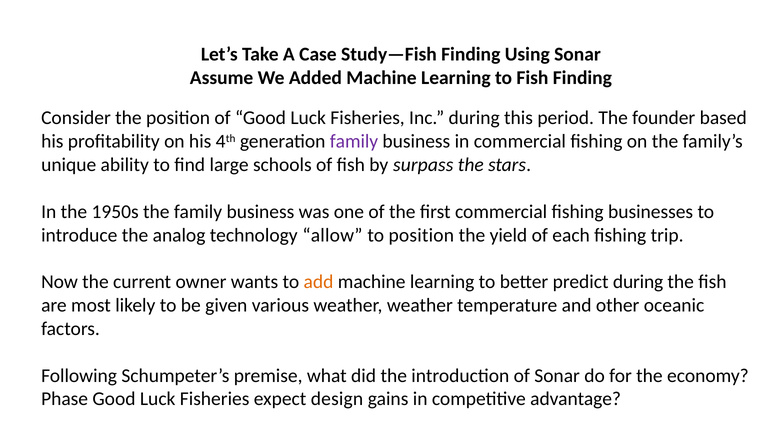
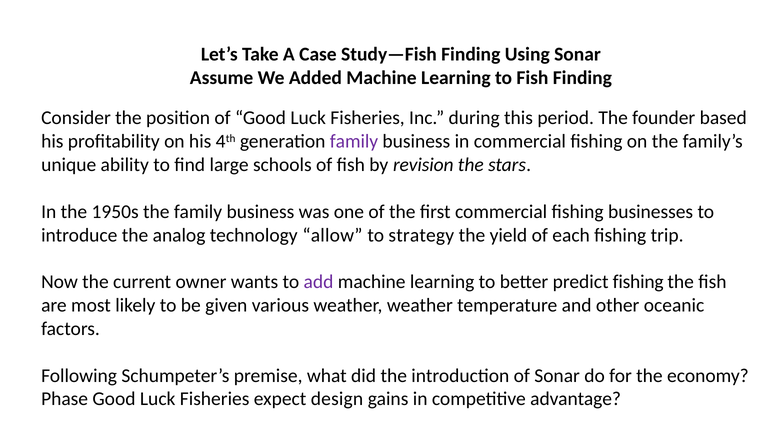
surpass: surpass -> revision (423, 165)
to position: position -> strategy (421, 235)
add colour: orange -> purple (318, 282)
predict during: during -> fishing (638, 282)
